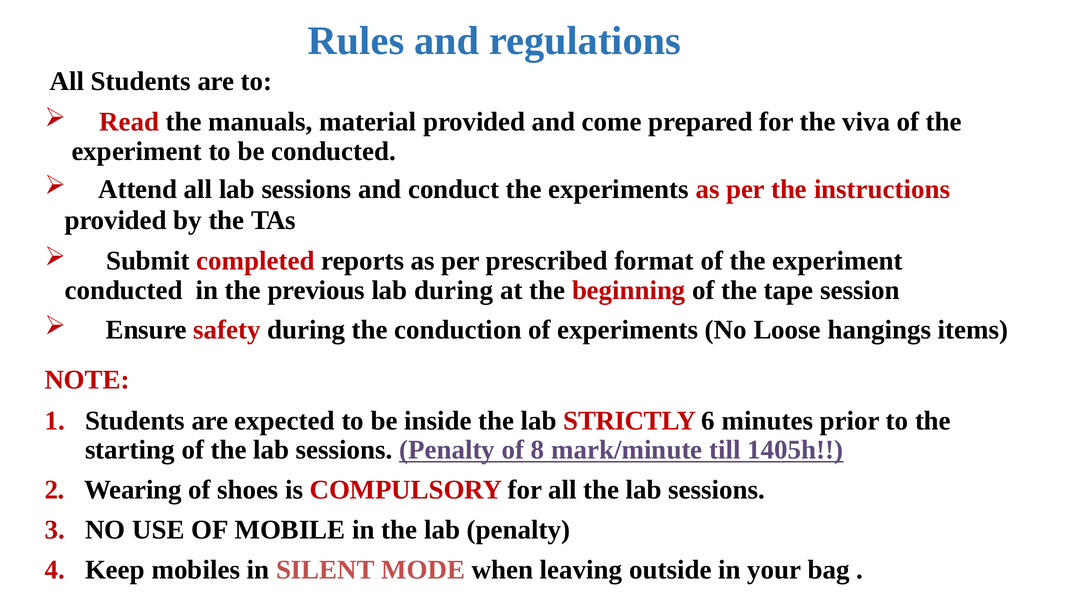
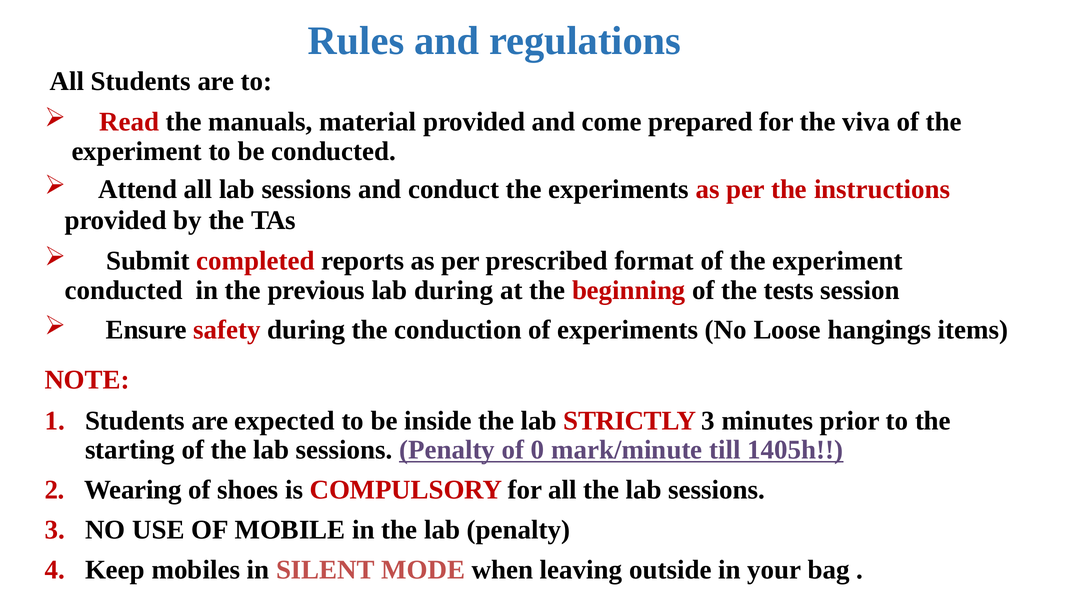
tape: tape -> tests (789, 290)
STRICTLY 6: 6 -> 3 (708, 421)
8: 8 -> 0 (538, 450)
